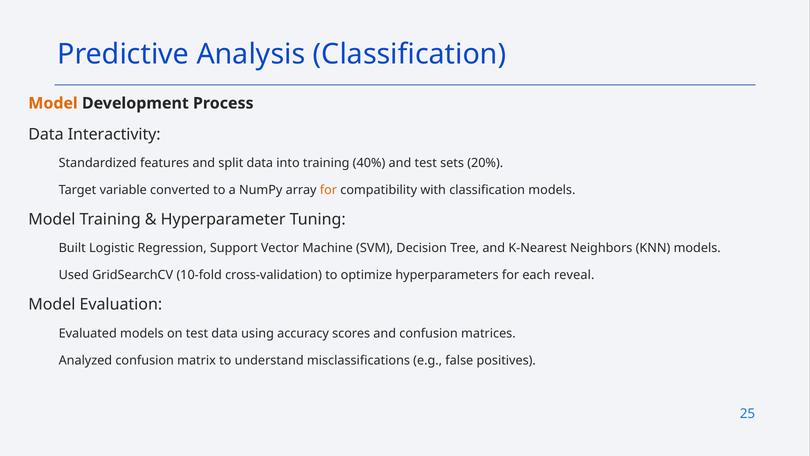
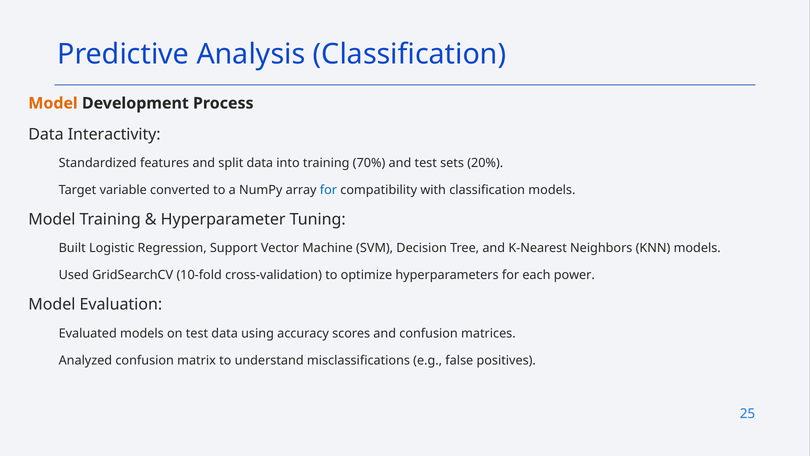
40%: 40% -> 70% (369, 163)
for colour: orange -> blue (328, 190)
reveal: reveal -> power (574, 275)
